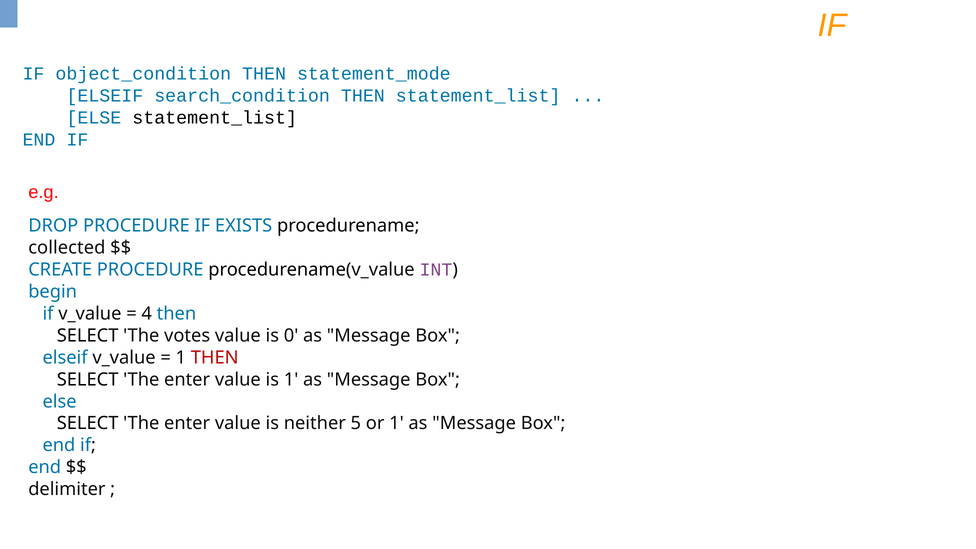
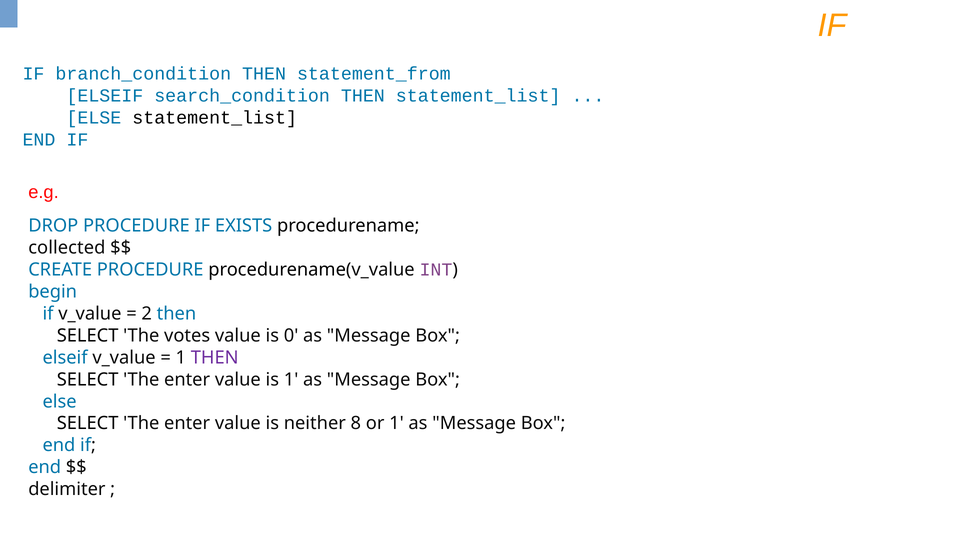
object_condition: object_condition -> branch_condition (143, 74)
statement_mode: statement_mode -> statement_from (374, 74)
4: 4 -> 2 (147, 314)
THEN colour: red -> purple (215, 358)
5: 5 -> 8 (356, 423)
